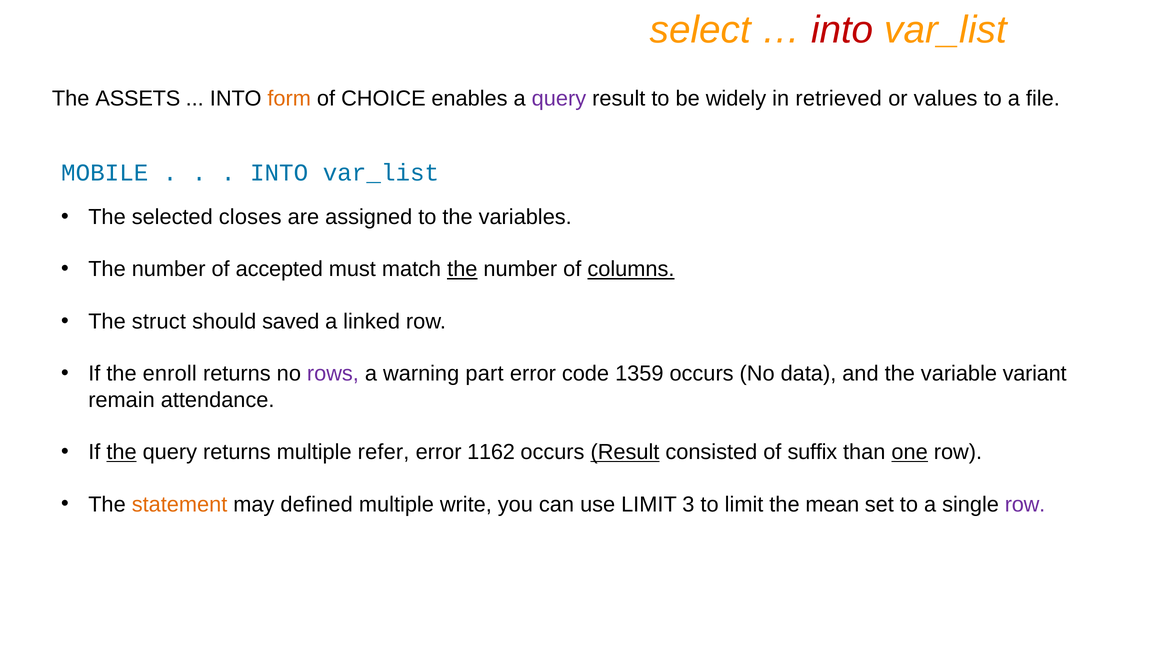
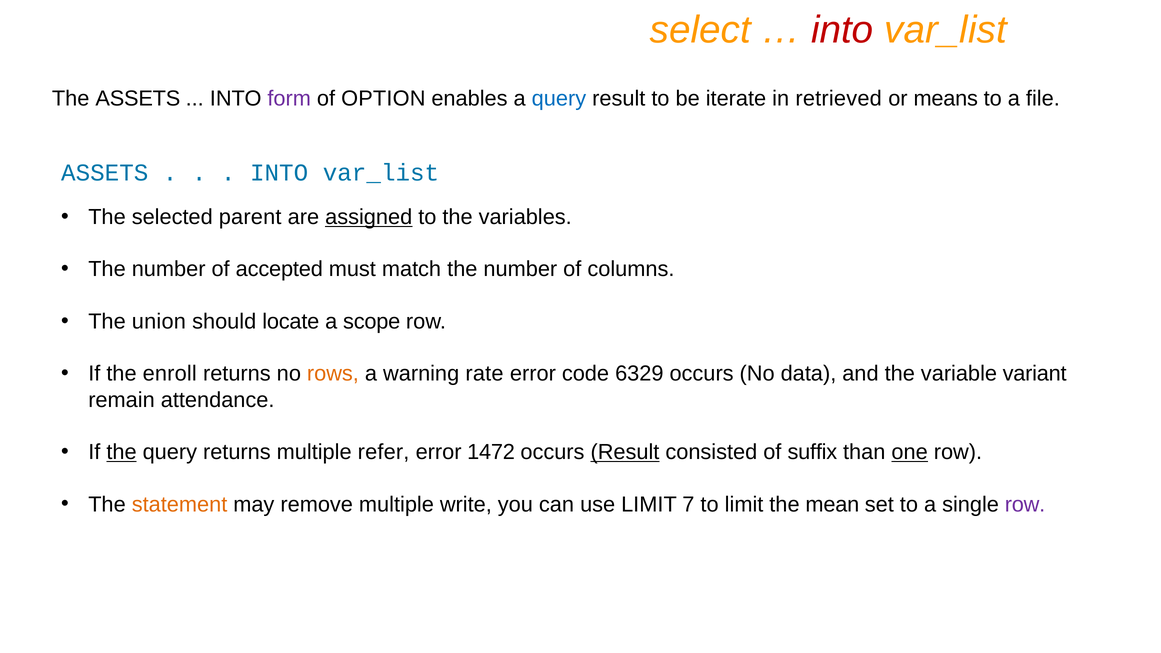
form colour: orange -> purple (289, 99)
CHOICE: CHOICE -> OPTION (383, 99)
query colour: purple -> blue (559, 99)
widely: widely -> iterate (736, 99)
values: values -> means (946, 99)
MOBILE: MOBILE -> ASSETS (105, 173)
closes: closes -> parent (250, 217)
assigned underline: none -> present (369, 217)
the underline: present -> none (462, 269)
columns underline: present -> none (631, 269)
struct: struct -> union (159, 322)
saved: saved -> locate (291, 322)
linked: linked -> scope (372, 322)
rows colour: purple -> orange (333, 374)
part: part -> rate (485, 374)
1359: 1359 -> 6329 (639, 374)
1162: 1162 -> 1472 (491, 452)
defined: defined -> remove (317, 504)
3: 3 -> 7 (688, 504)
